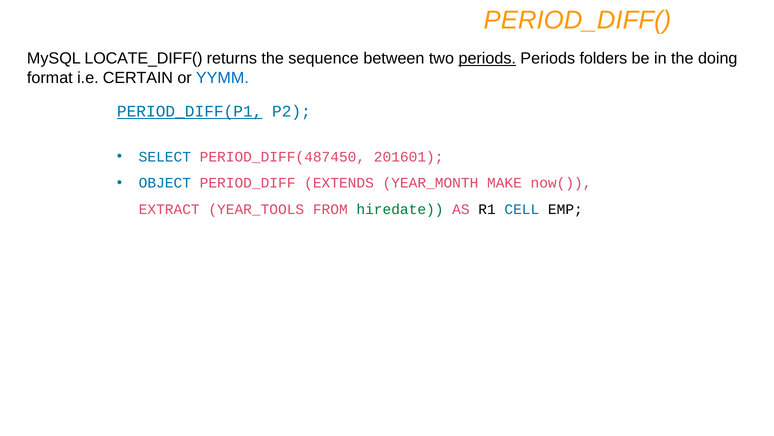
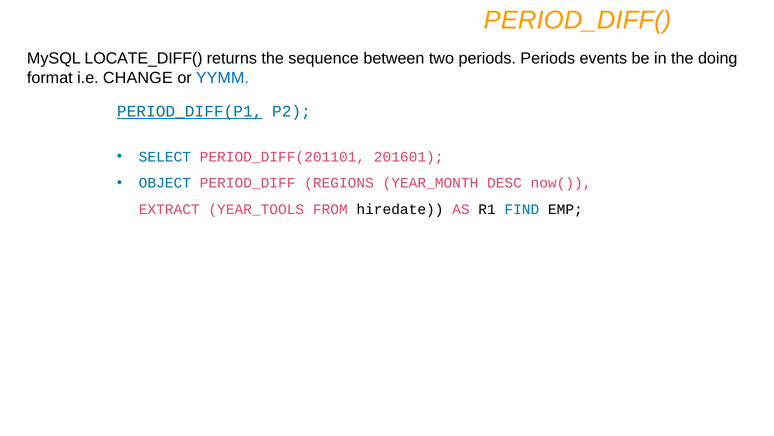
periods underline: present -> none (487, 58)
folders: folders -> events (603, 58)
CERTAIN: CERTAIN -> CHANGE (138, 78)
PERIOD_DIFF(487450: PERIOD_DIFF(487450 -> PERIOD_DIFF(201101 (282, 157)
EXTENDS: EXTENDS -> REGIONS (339, 183)
MAKE: MAKE -> DESC (504, 183)
hiredate colour: green -> black (400, 209)
CELL: CELL -> FIND (522, 209)
